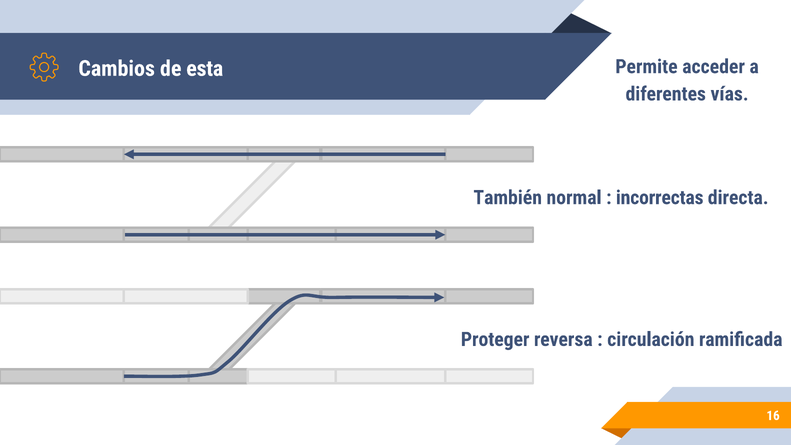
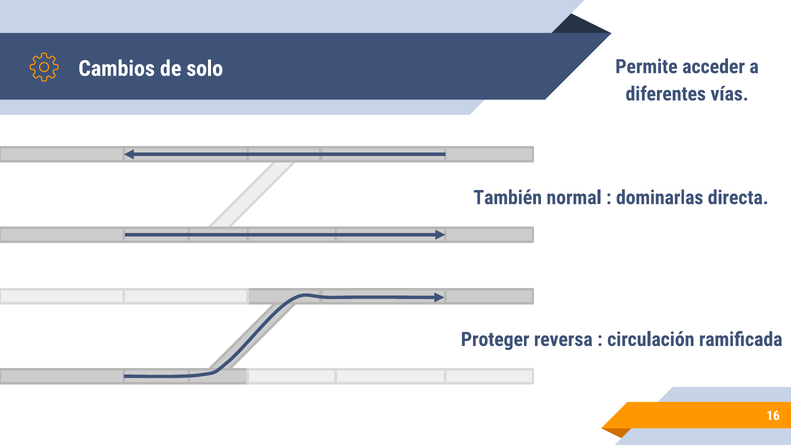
esta: esta -> solo (205, 69)
incorrectas: incorrectas -> dominarlas (660, 198)
